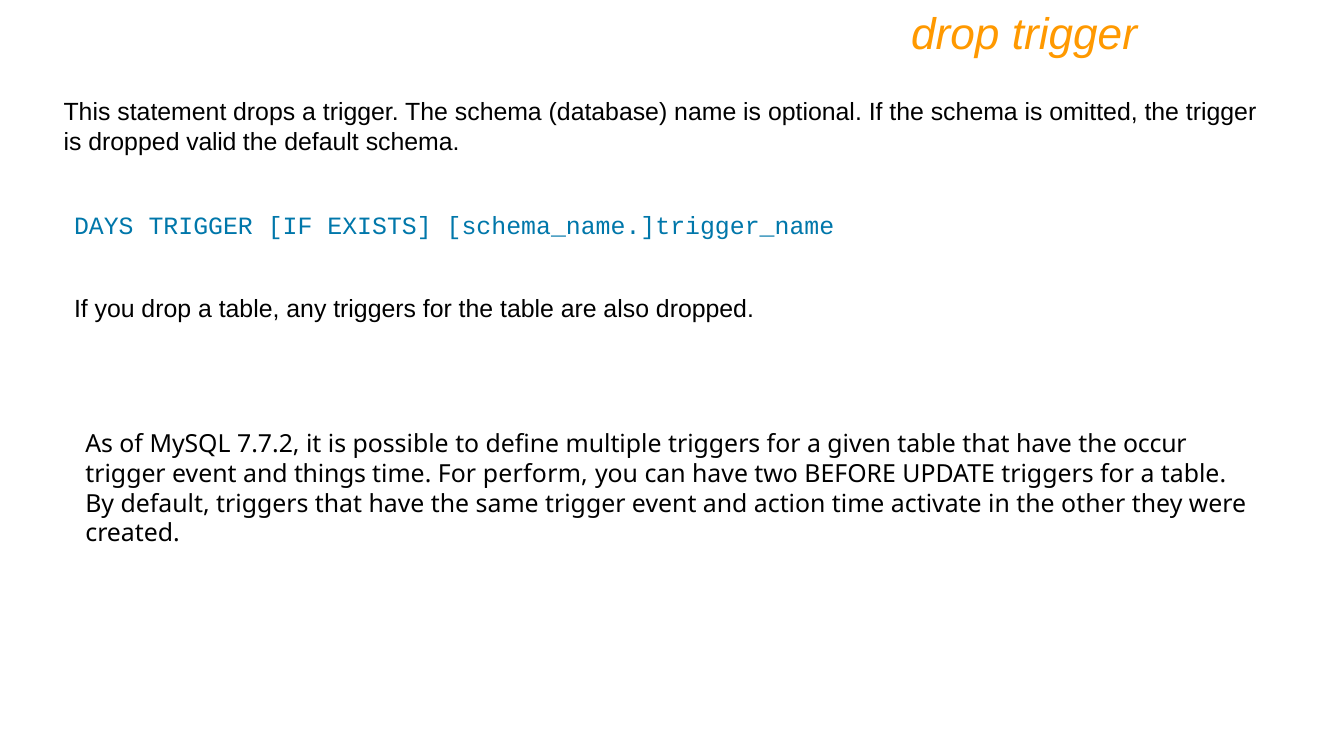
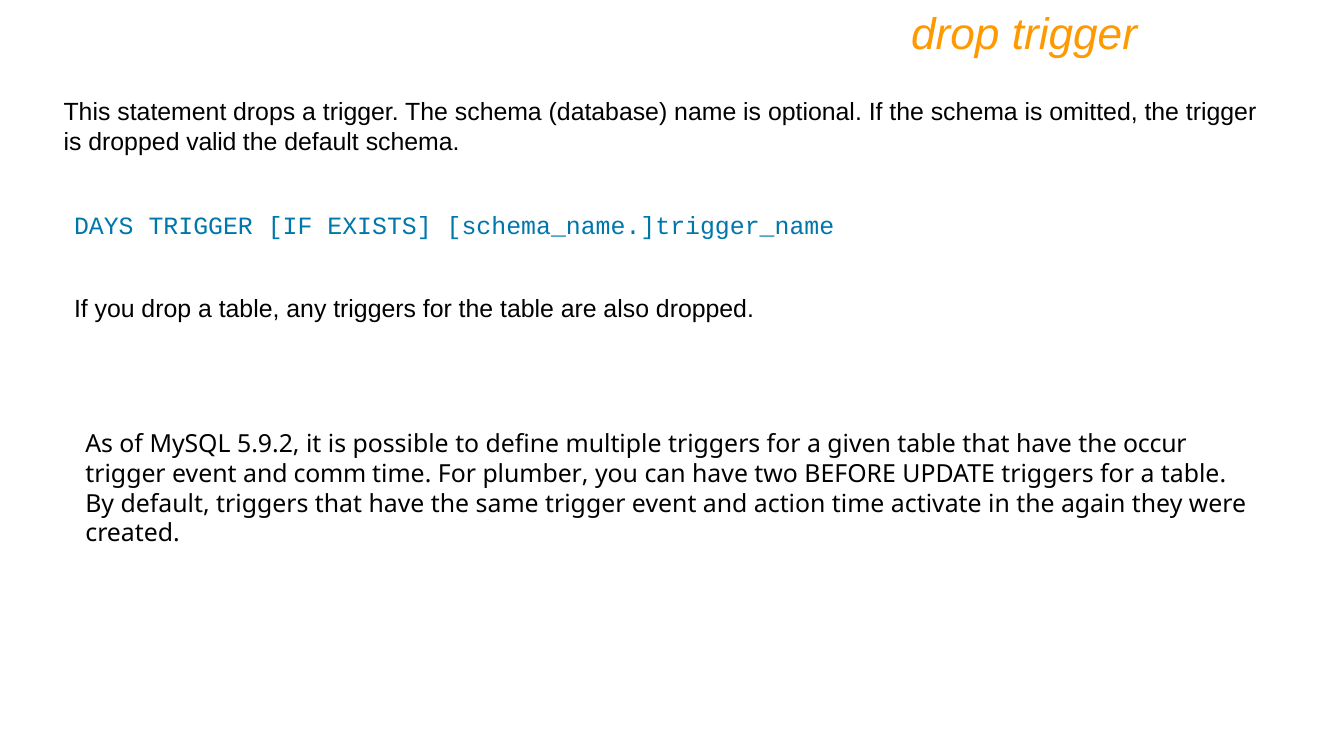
7.7.2: 7.7.2 -> 5.9.2 (268, 444)
things: things -> comm (330, 474)
perform: perform -> plumber (536, 474)
other: other -> again (1093, 503)
